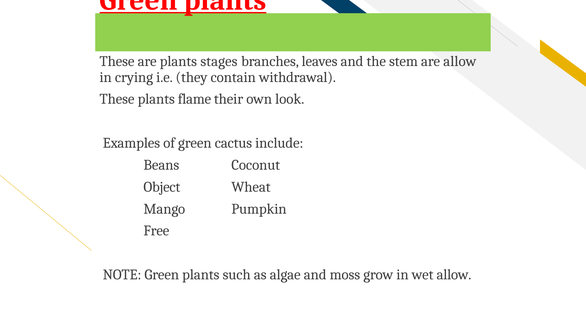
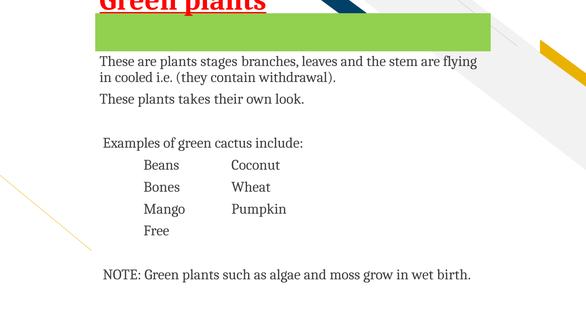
are allow: allow -> flying (460, 61)
crying: crying -> cooled (134, 77)
flame: flame -> takes (194, 99)
Object: Object -> Bones (162, 187)
wet allow: allow -> birth (454, 274)
